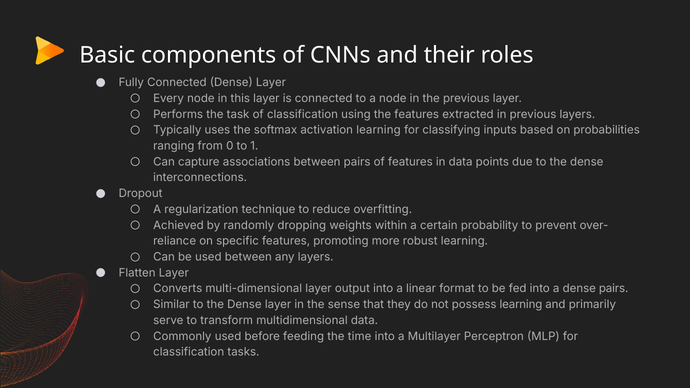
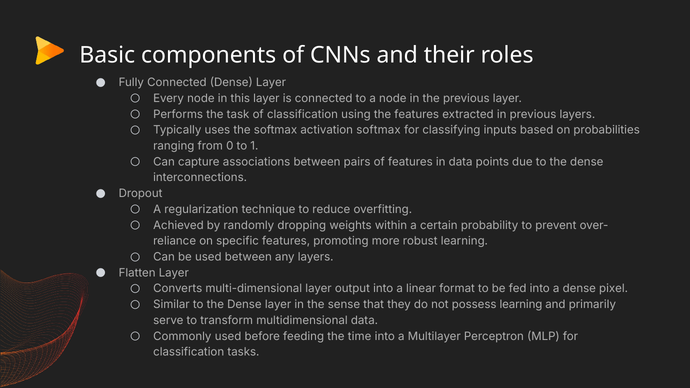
activation learning: learning -> softmax (378, 130)
dense pairs: pairs -> pixel (614, 289)
